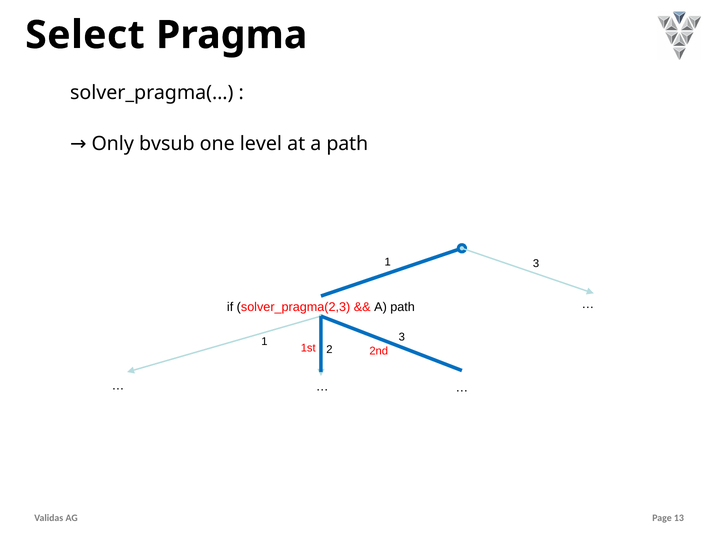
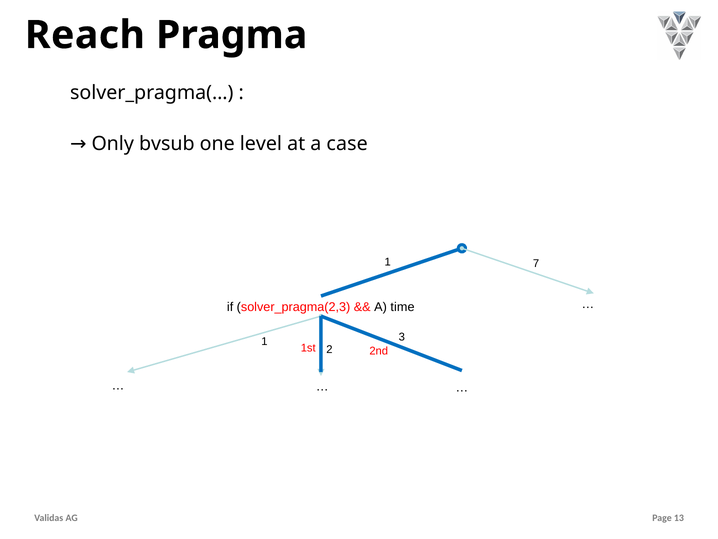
Select: Select -> Reach (85, 35)
at a path: path -> case (347, 144)
1 3: 3 -> 7 (536, 263)
path: path -> time (403, 307)
